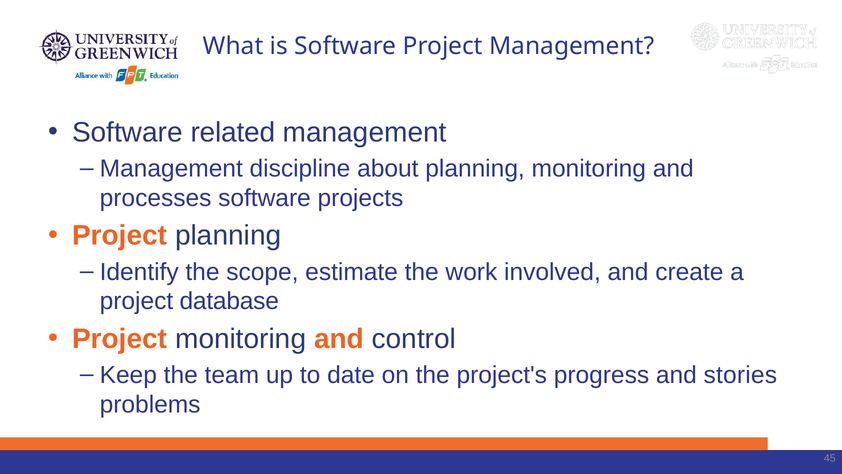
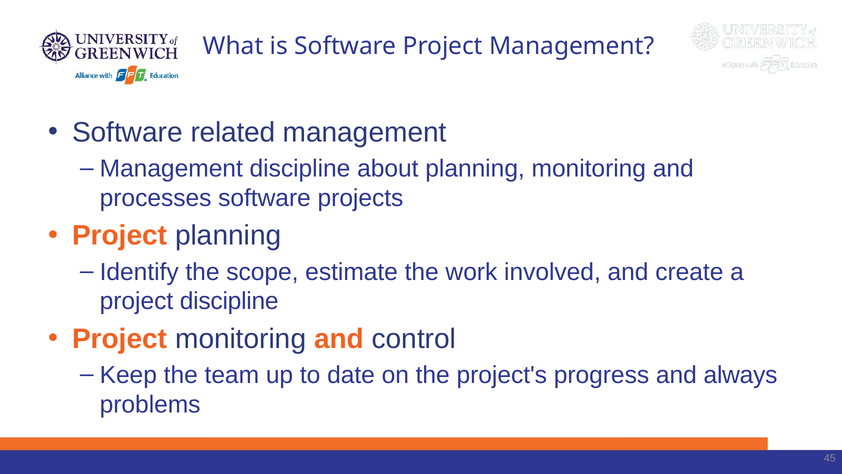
project database: database -> discipline (229, 301)
stories: stories -> always (741, 375)
